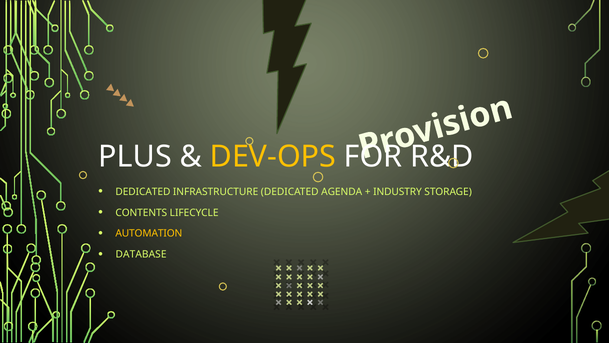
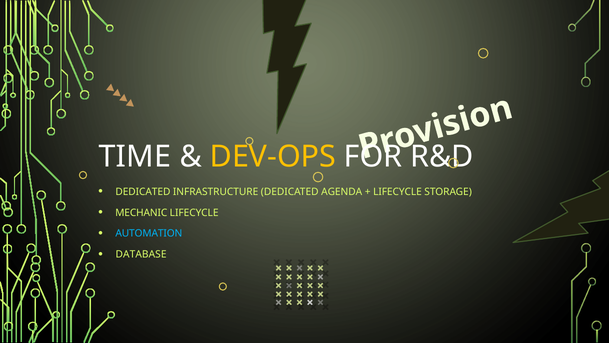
PLUS: PLUS -> TIME (135, 156)
INDUSTRY: INDUSTRY -> LIFECYCLE (397, 191)
CONTENTS: CONTENTS -> MECHANIC (141, 212)
AUTOMATION colour: yellow -> light blue (149, 233)
